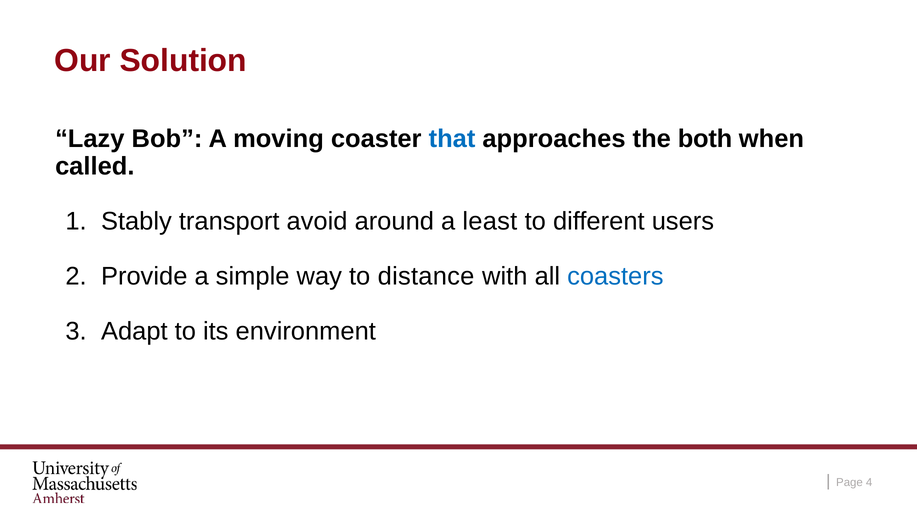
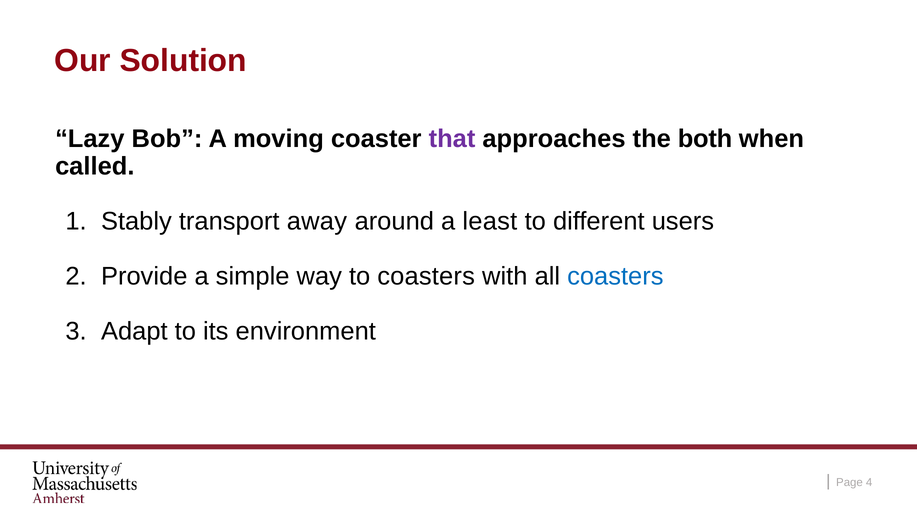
that colour: blue -> purple (452, 139)
avoid: avoid -> away (317, 221)
to distance: distance -> coasters (426, 276)
